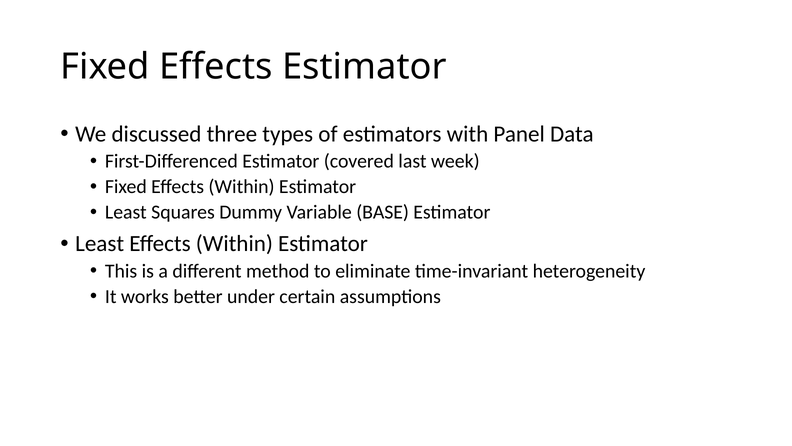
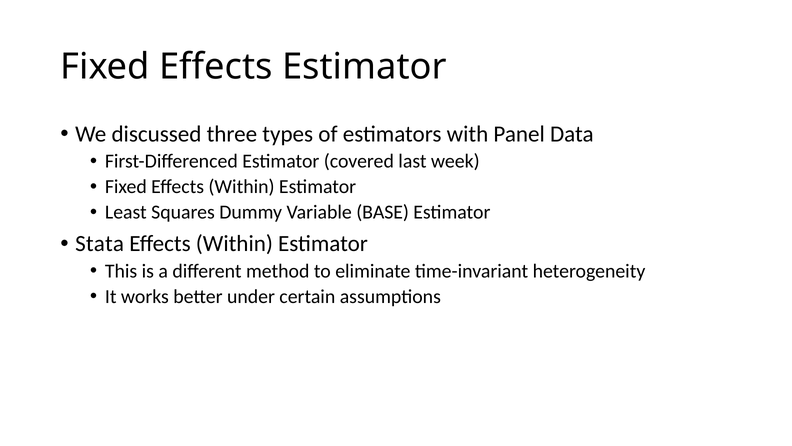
Least: Least -> Stata (100, 244)
